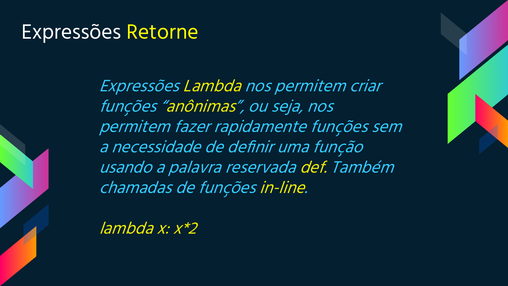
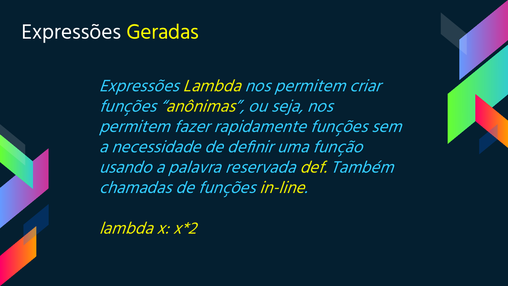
Retorne: Retorne -> Geradas (163, 32)
